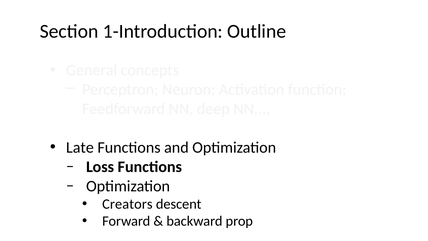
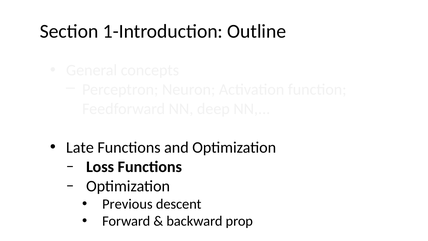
Creators: Creators -> Previous (127, 204)
